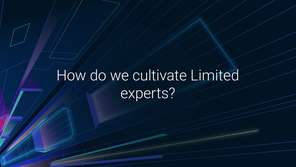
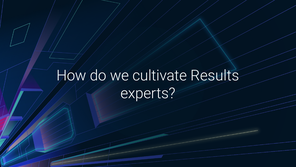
Limited: Limited -> Results (215, 75)
